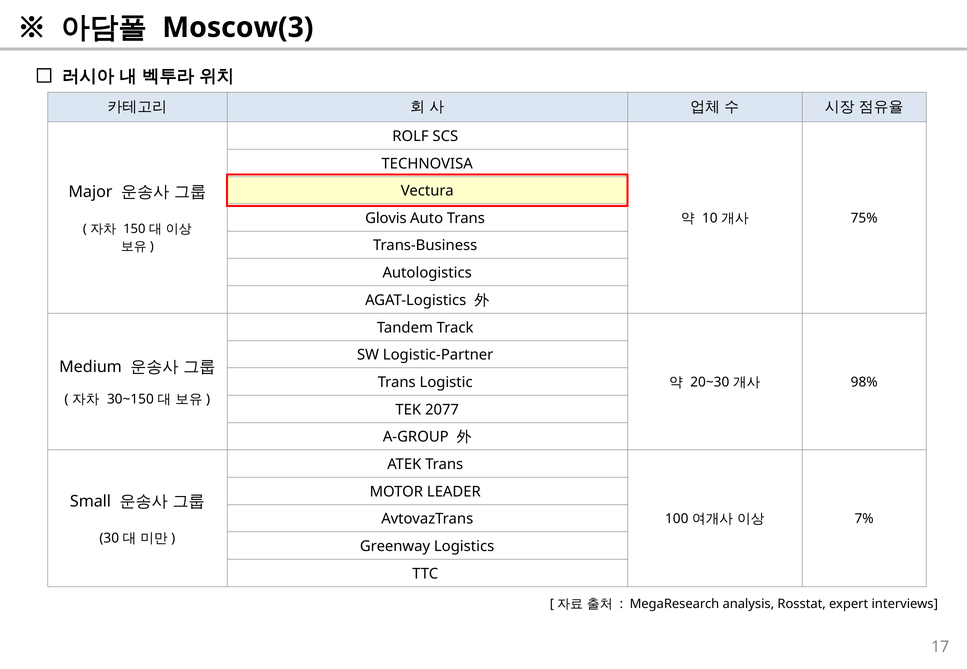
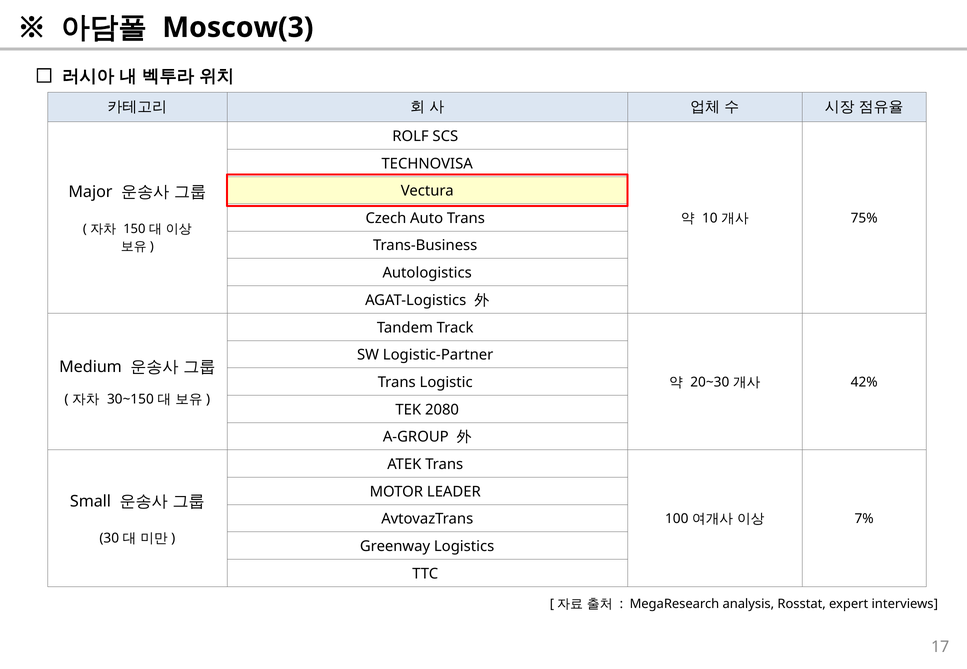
Glovis: Glovis -> Czech (386, 218)
98%: 98% -> 42% (864, 383)
2077: 2077 -> 2080 (442, 410)
